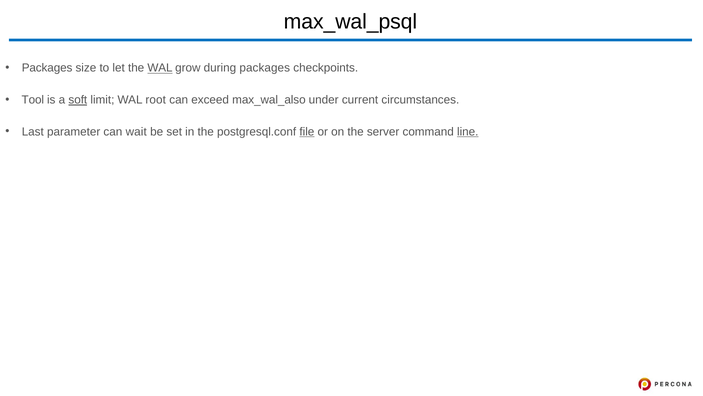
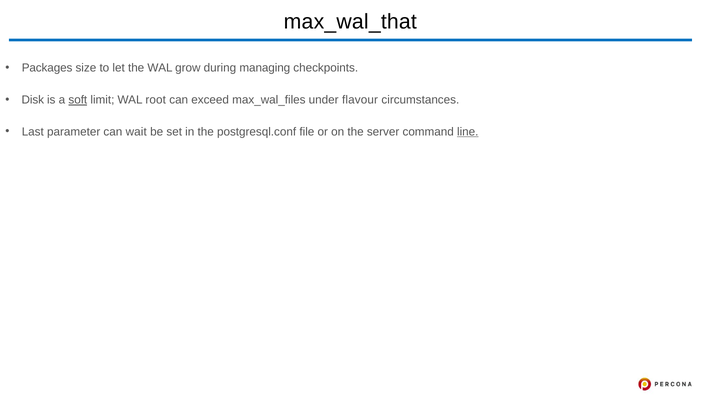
max_wal_psql: max_wal_psql -> max_wal_that (350, 22)
WAL underline: present -> none (160, 68)
during packages: packages -> managing (265, 68)
Tool: Tool -> Disk (33, 100)
max_wal_also: max_wal_also -> max_wal_files (269, 100)
current: current -> flavour (360, 100)
file underline: present -> none (307, 132)
